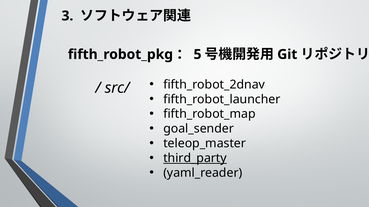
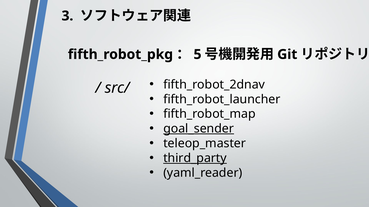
goal_sender underline: none -> present (199, 129)
